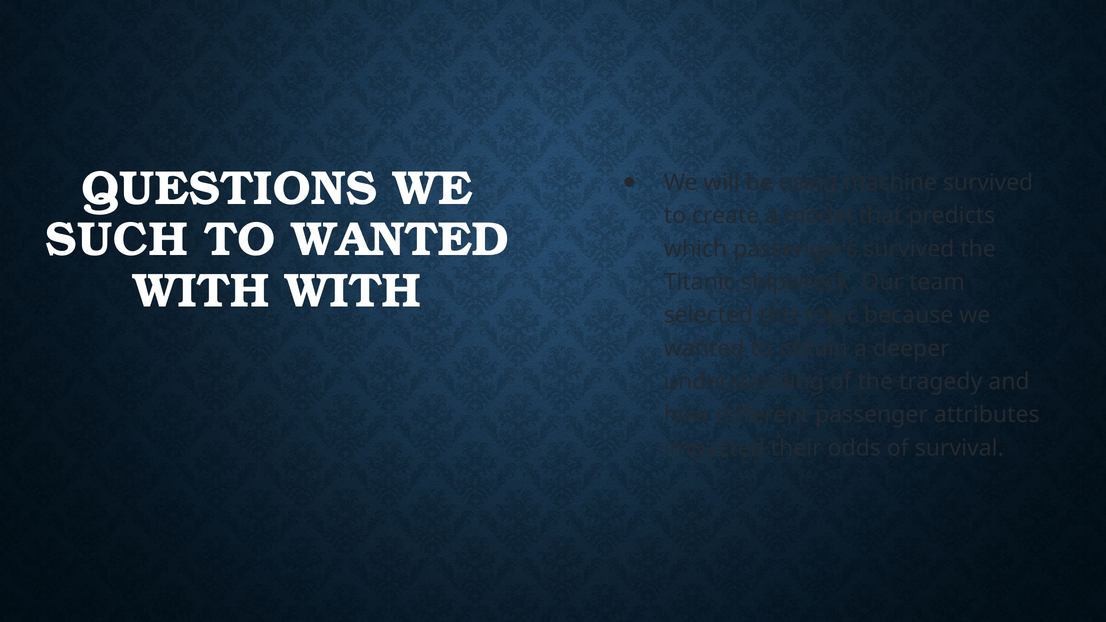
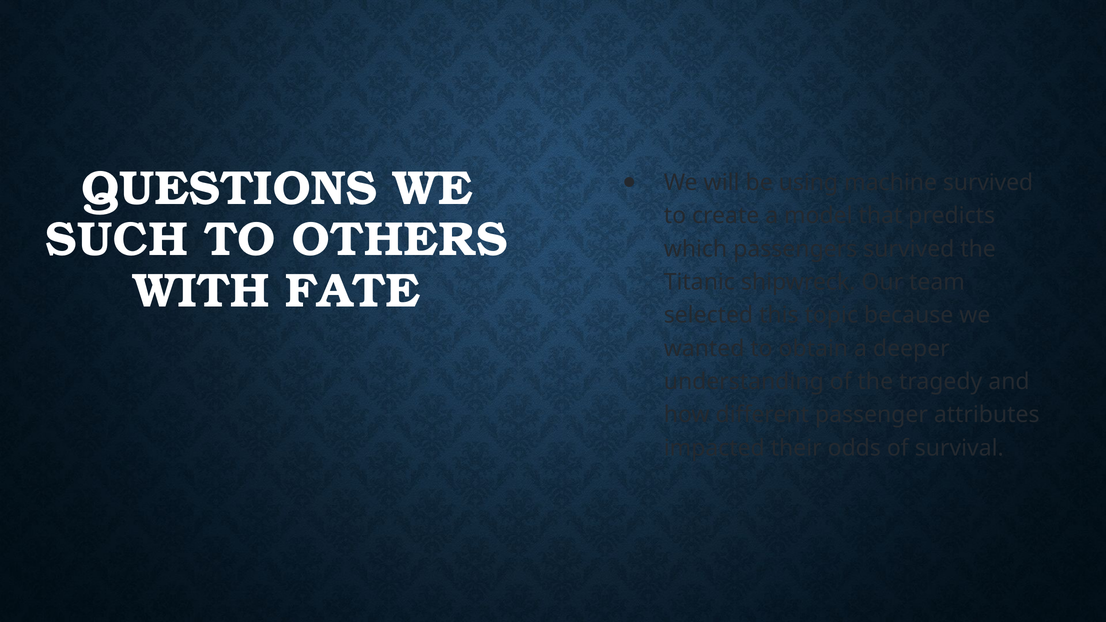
TO WANTED: WANTED -> OTHERS (400, 240)
WITH WITH: WITH -> FATE (353, 291)
